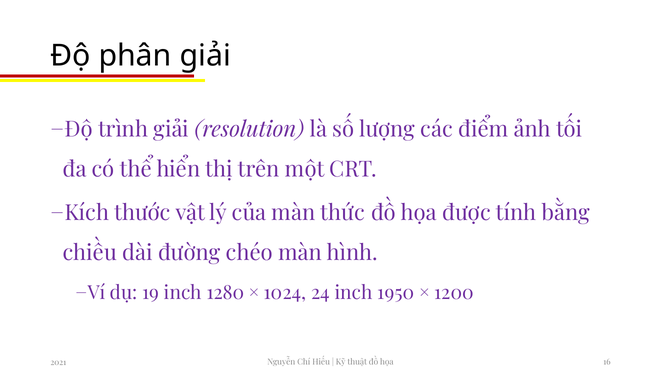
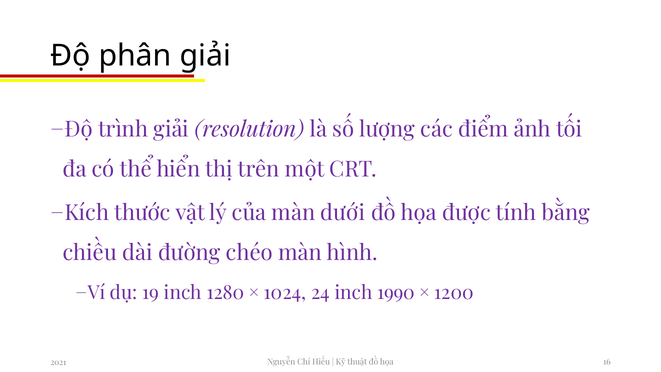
thức: thức -> dưới (343, 213)
1950: 1950 -> 1990 (396, 293)
